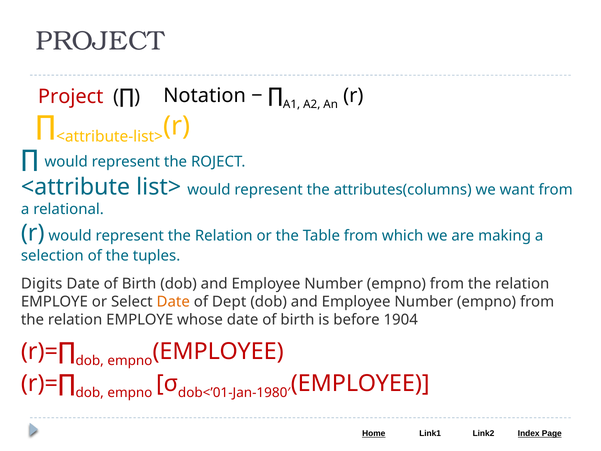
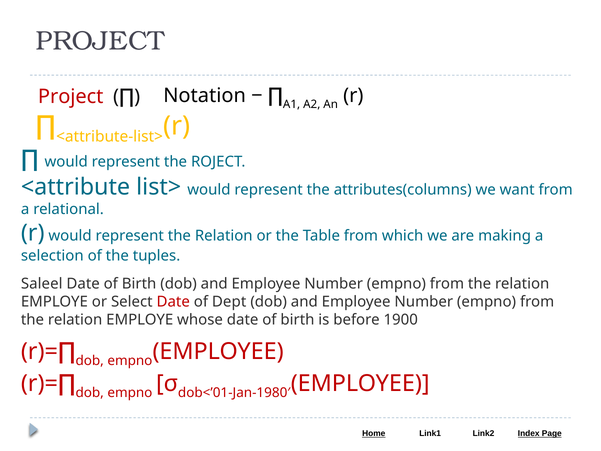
Digits: Digits -> Saleel (42, 283)
Date colour: orange -> red (173, 301)
1904: 1904 -> 1900 (401, 320)
